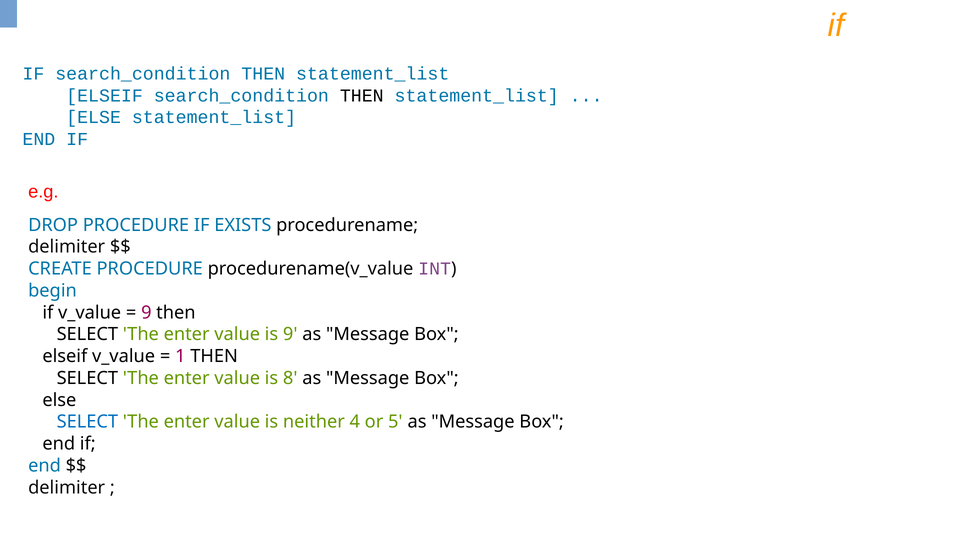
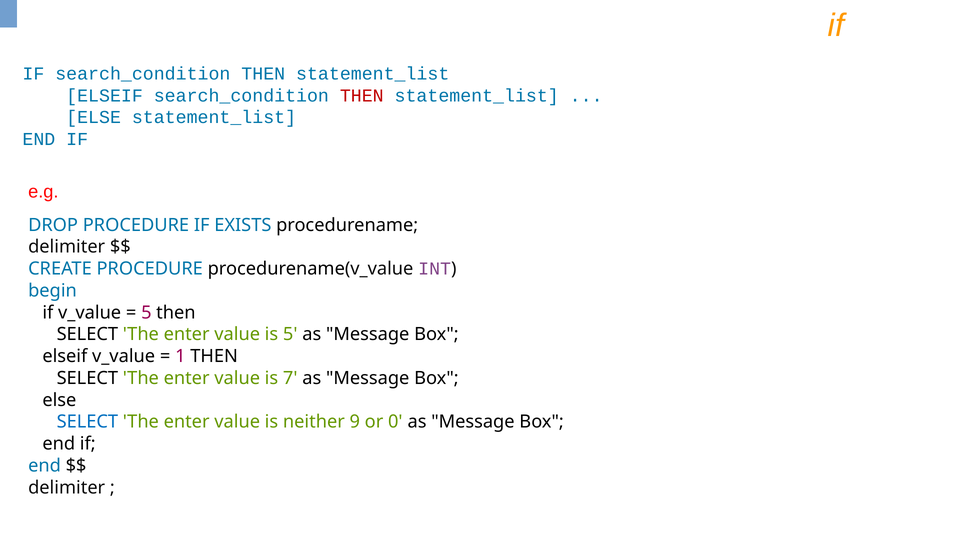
THEN colour: black -> red (362, 96)
9: 9 -> 5 (146, 313)
is 9: 9 -> 5 (290, 335)
8: 8 -> 7 (290, 378)
4: 4 -> 9 (355, 422)
5: 5 -> 0 (395, 422)
